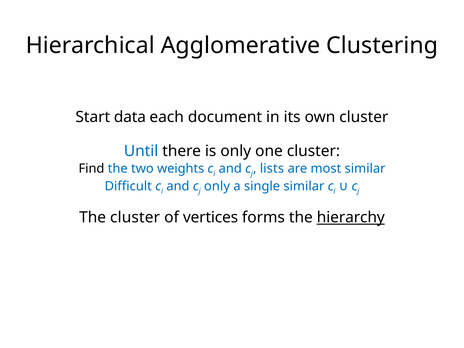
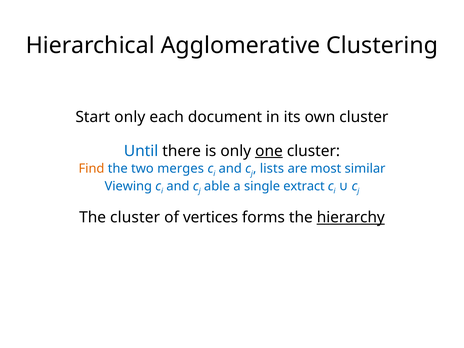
Start data: data -> only (130, 117)
one underline: none -> present (269, 151)
Find colour: black -> orange (91, 169)
weights: weights -> merges (181, 169)
Difficult: Difficult -> Viewing (128, 186)
only: only -> able (217, 186)
single similar: similar -> extract (304, 186)
